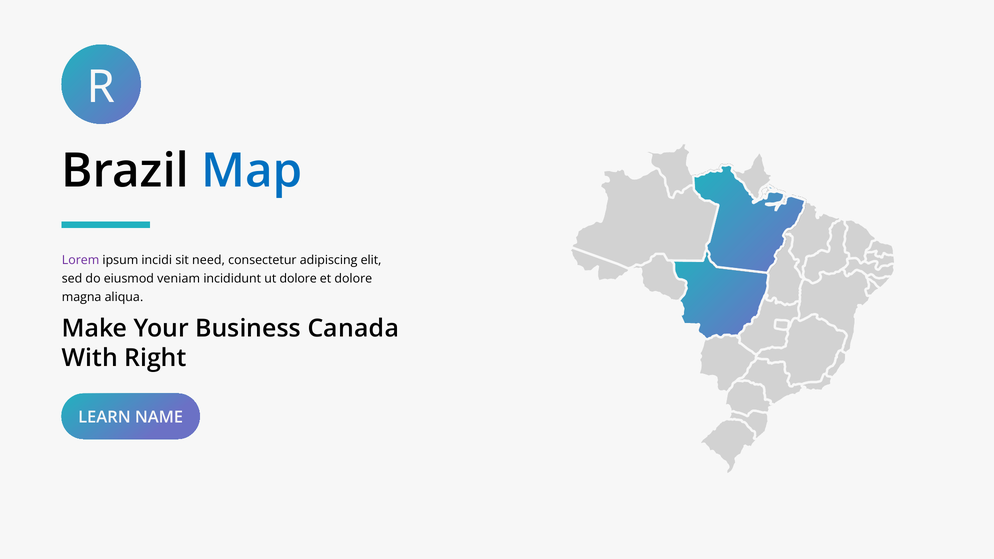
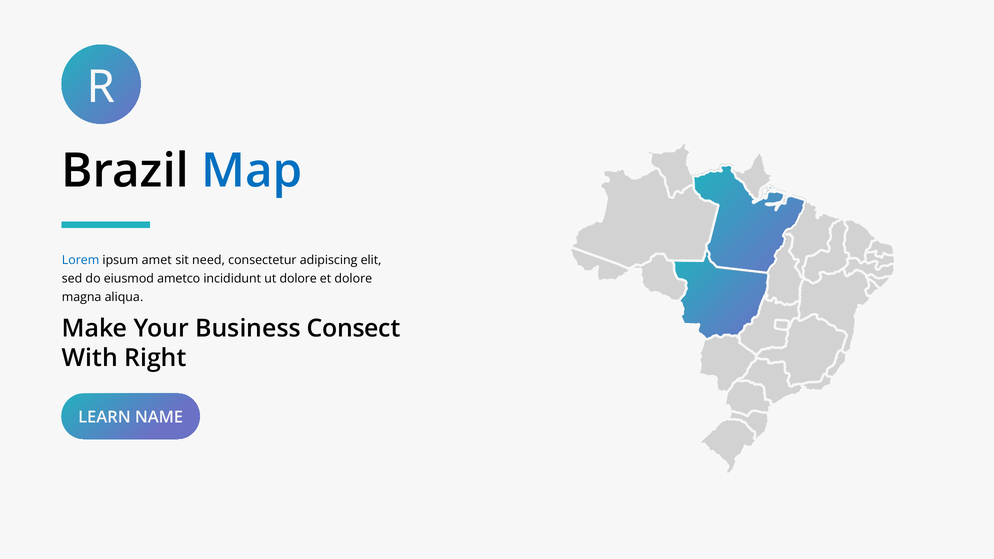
Lorem colour: purple -> blue (81, 260)
incidi: incidi -> amet (157, 260)
veniam: veniam -> ametco (179, 279)
Canada: Canada -> Consect (353, 329)
